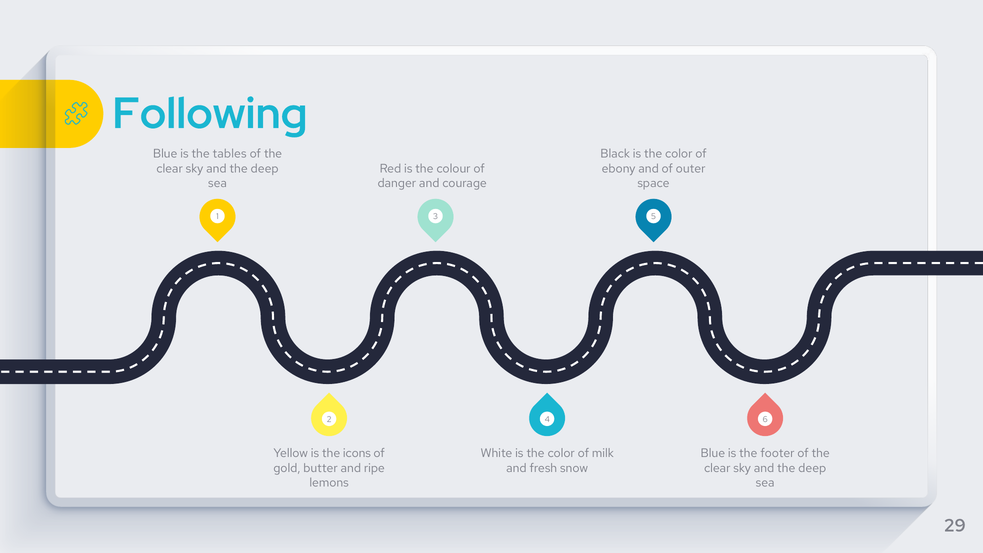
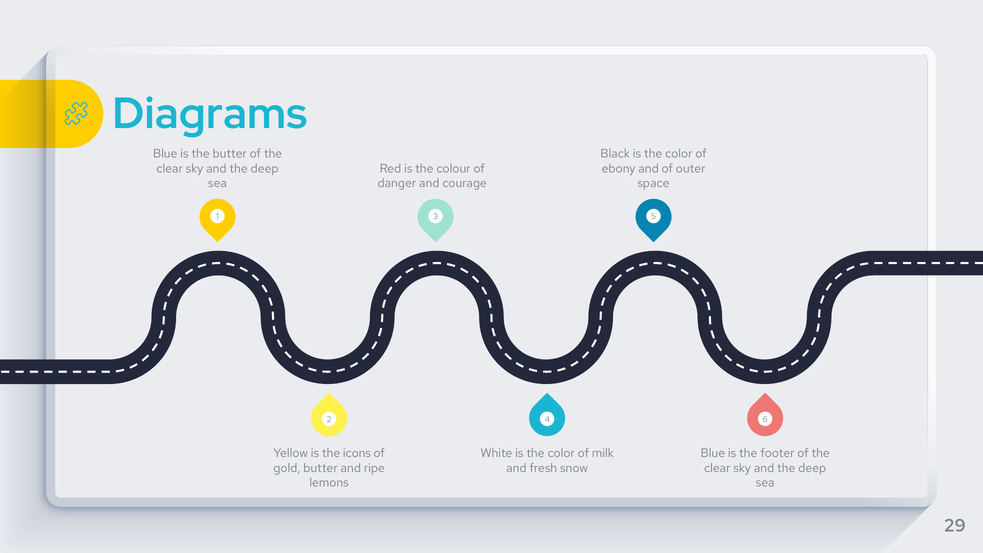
Following: Following -> Diagrams (210, 114)
the tables: tables -> butter (230, 154)
